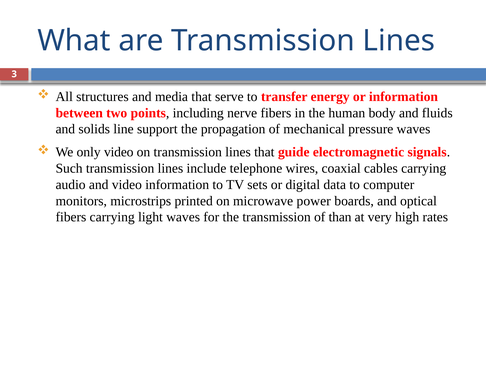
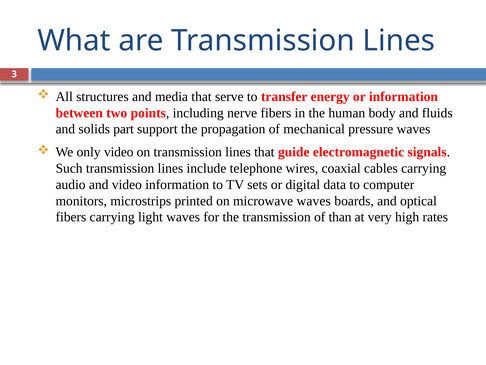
line: line -> part (124, 129)
microwave power: power -> waves (314, 201)
